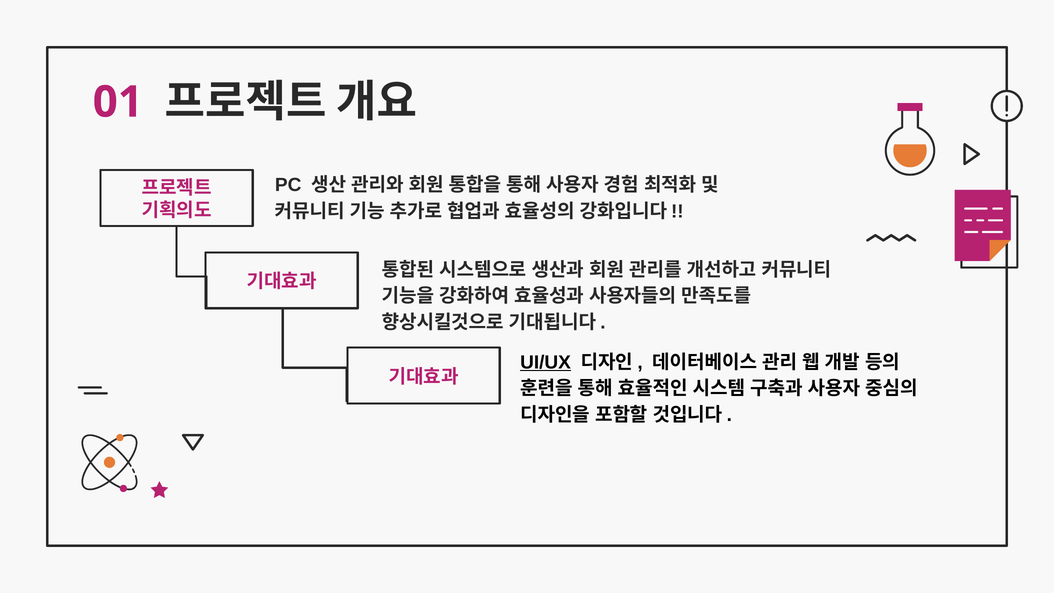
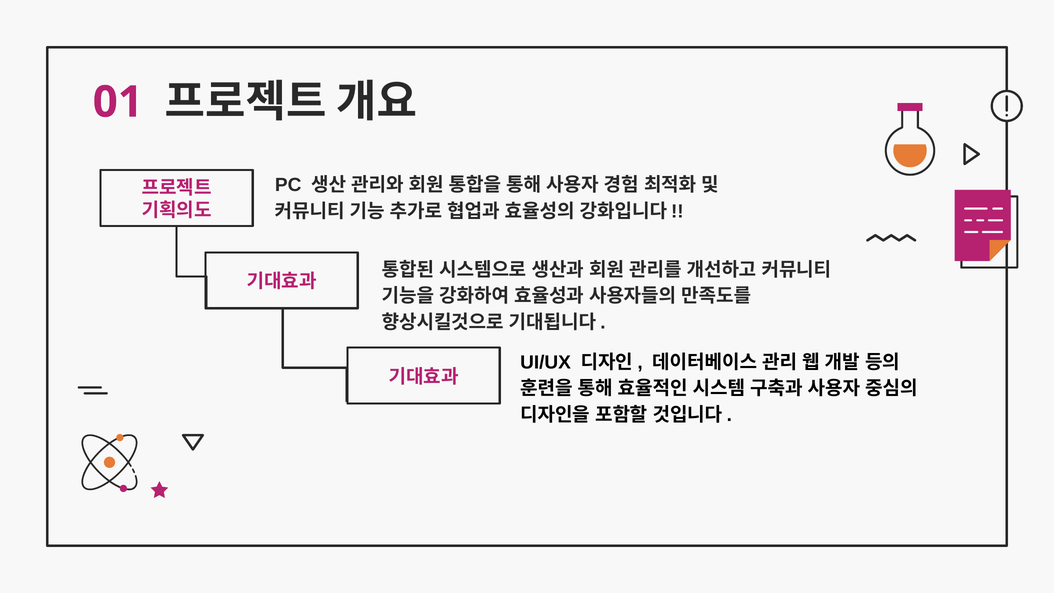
UI/UX underline: present -> none (546, 362)
